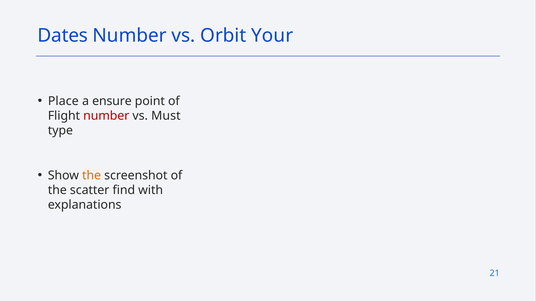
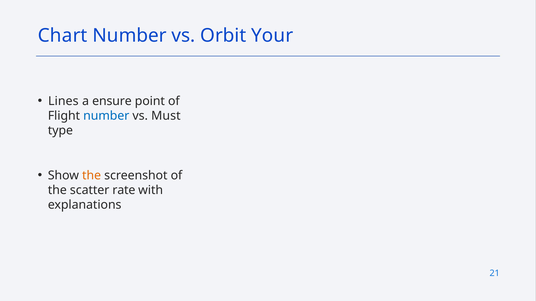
Dates: Dates -> Chart (63, 36)
Place: Place -> Lines (63, 101)
number colour: red -> blue (106, 116)
find: find -> rate (124, 190)
